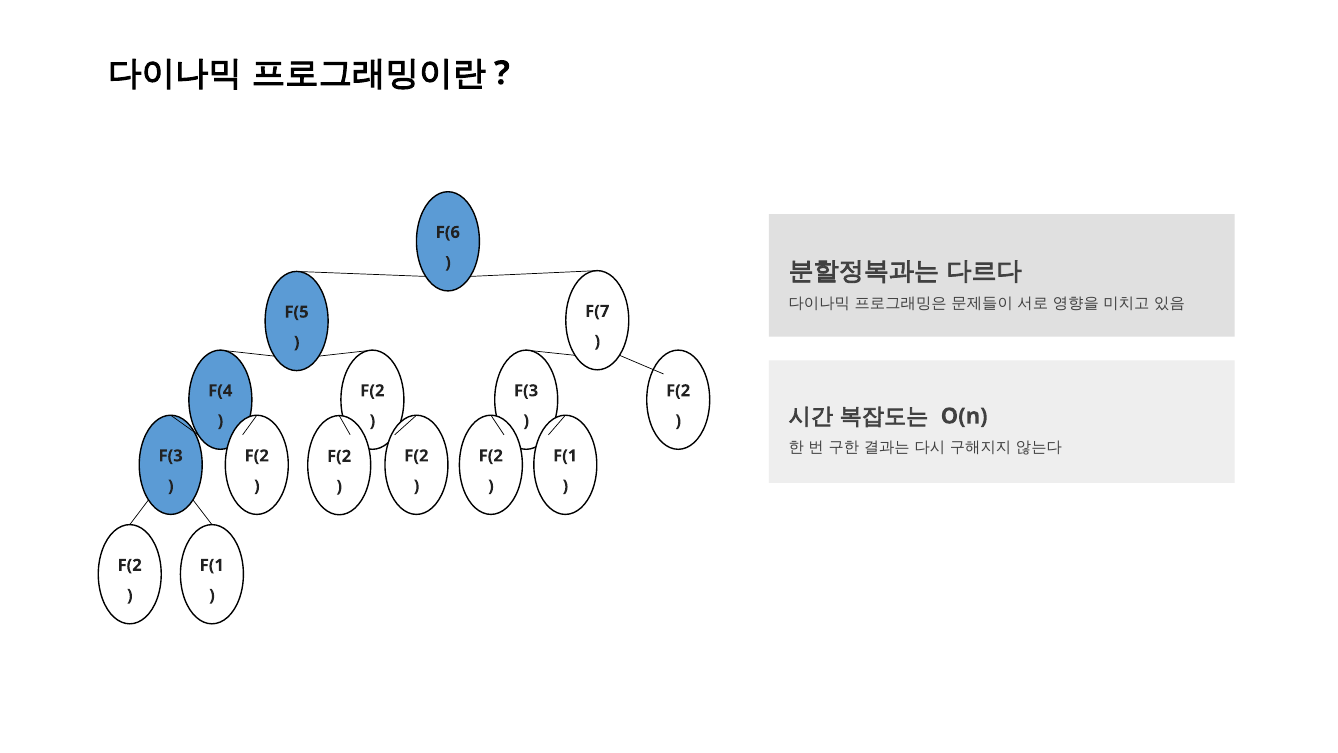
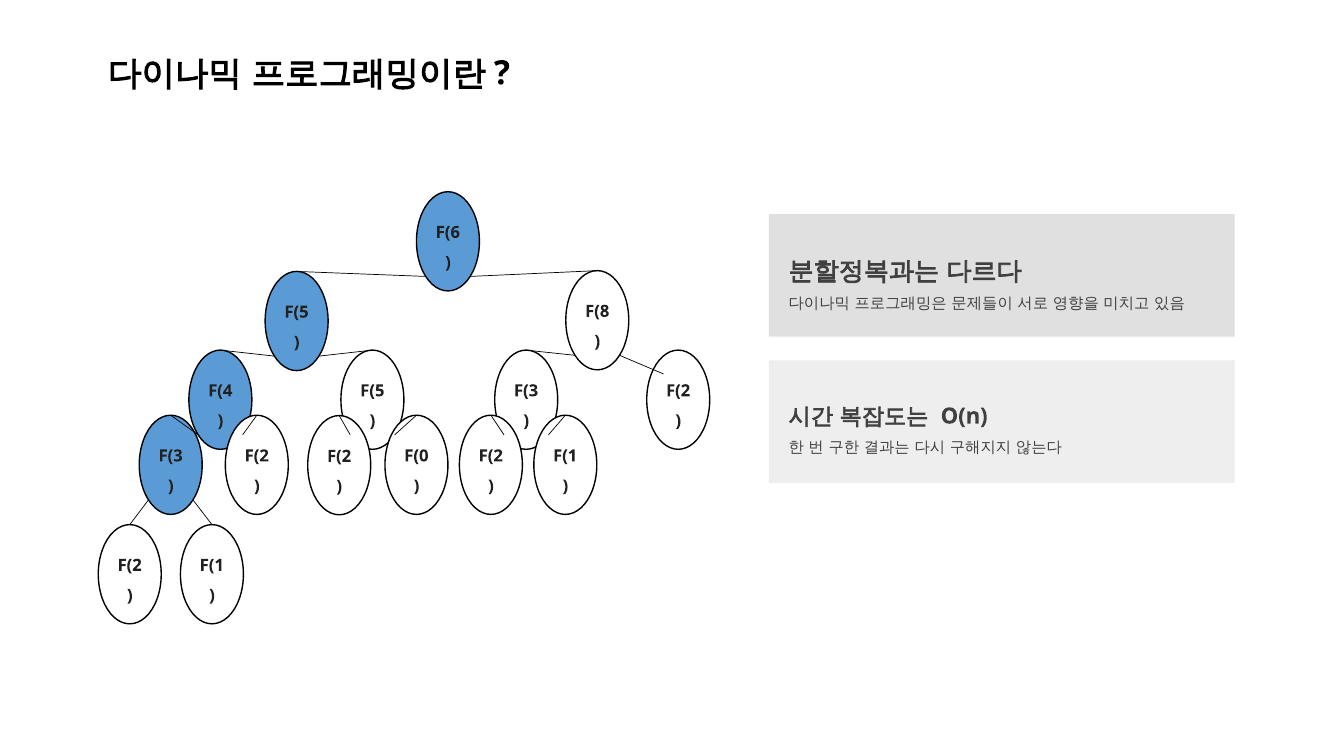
F(7: F(7 -> F(8 (597, 311)
F(2: F(2 -> F(5 (372, 391)
F(2: F(2 -> F(0 (416, 456)
